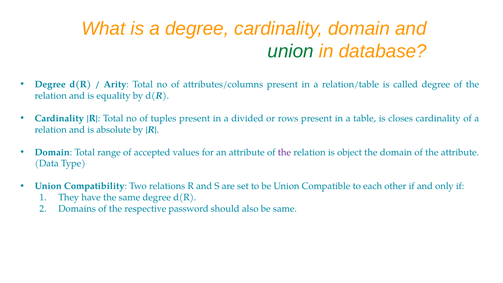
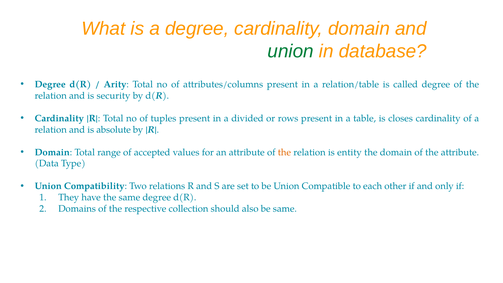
equality: equality -> security (113, 96)
the colour: purple -> orange (284, 152)
object: object -> entity (349, 152)
password: password -> collection (189, 209)
